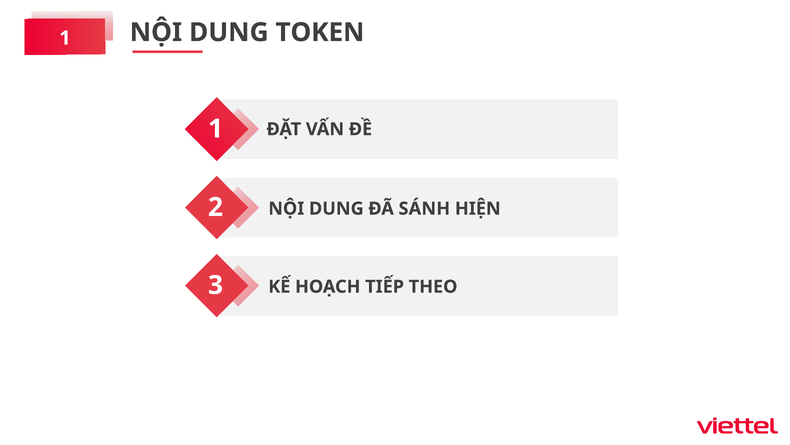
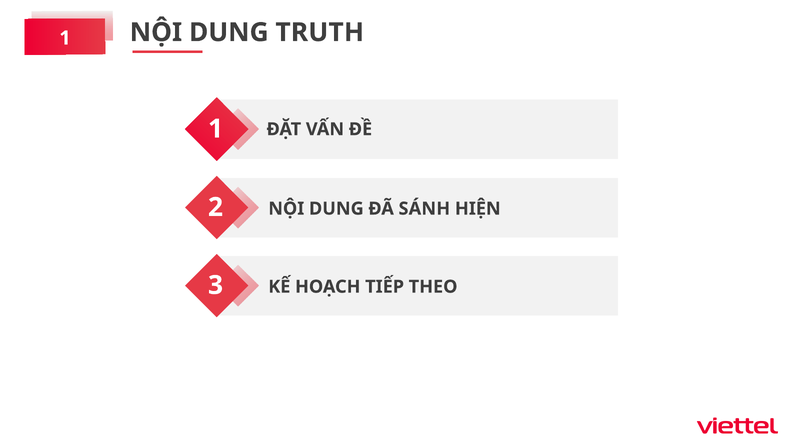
TOKEN: TOKEN -> TRUTH (320, 32)
